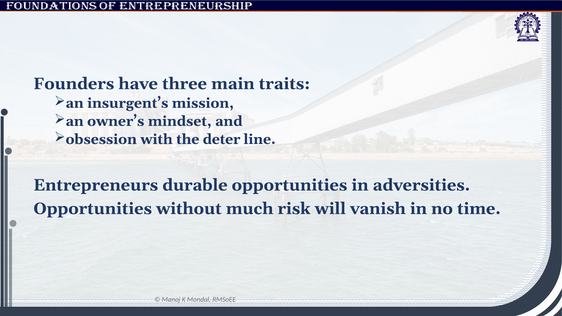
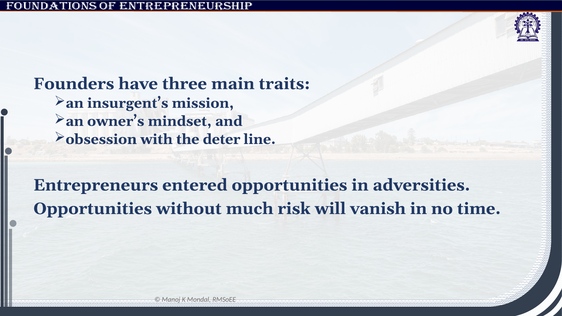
durable: durable -> entered (195, 185)
